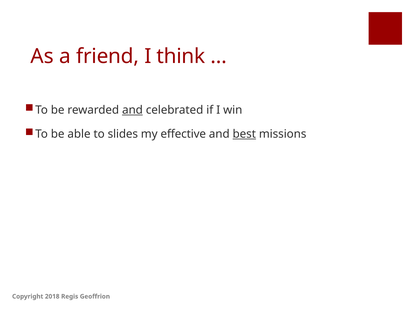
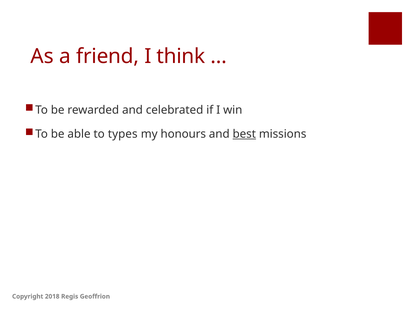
and underline: present -> none (132, 110)
slides: slides -> types (123, 134)
effective: effective -> honours (183, 134)
